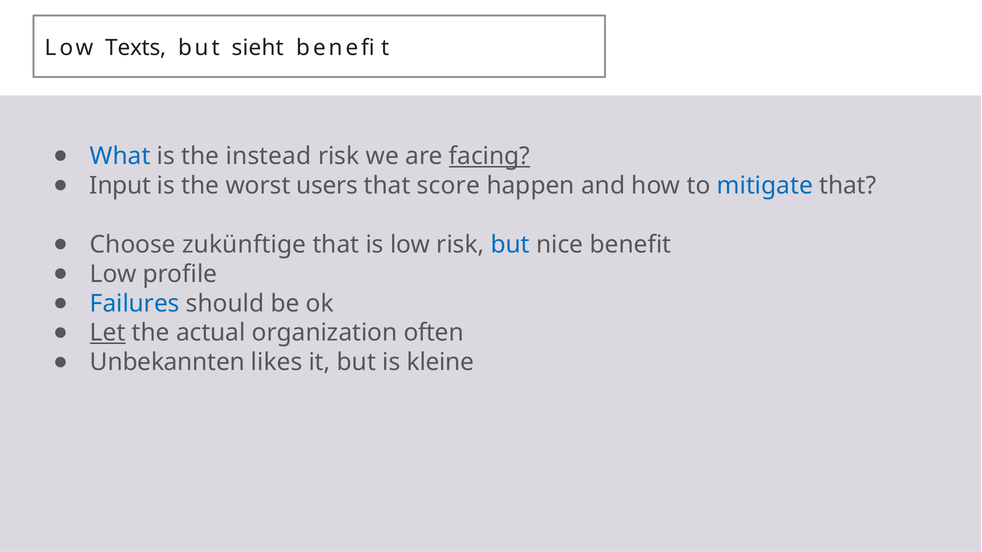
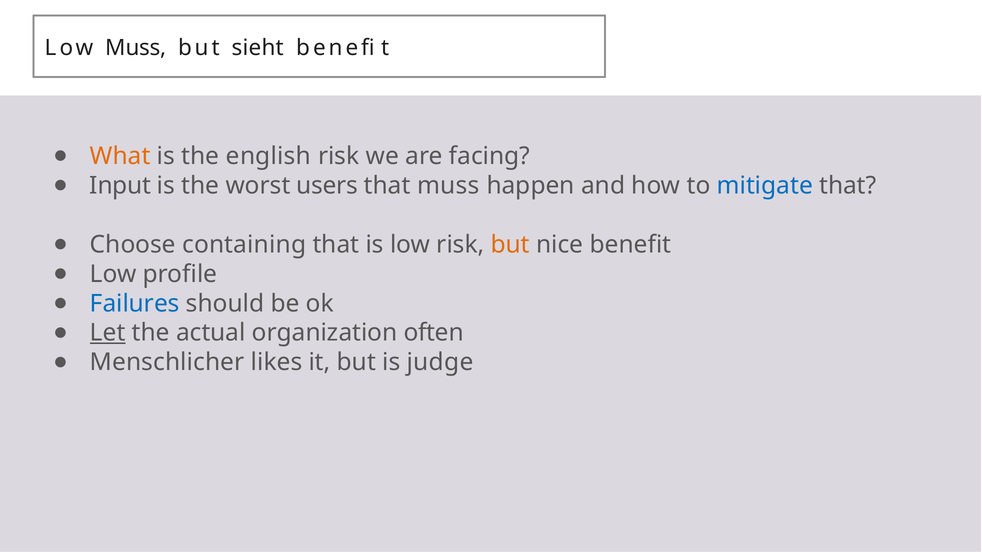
Low Texts: Texts -> Muss (136, 48)
What colour: blue -> orange (120, 156)
instead: instead -> english (269, 156)
facing underline: present -> none (490, 156)
that score: score -> muss (448, 186)
zukünftige: zukünftige -> containing (244, 245)
but colour: blue -> orange (510, 245)
Unbekannten: Unbekannten -> Menschlicher (167, 363)
kleine: kleine -> judge (440, 363)
